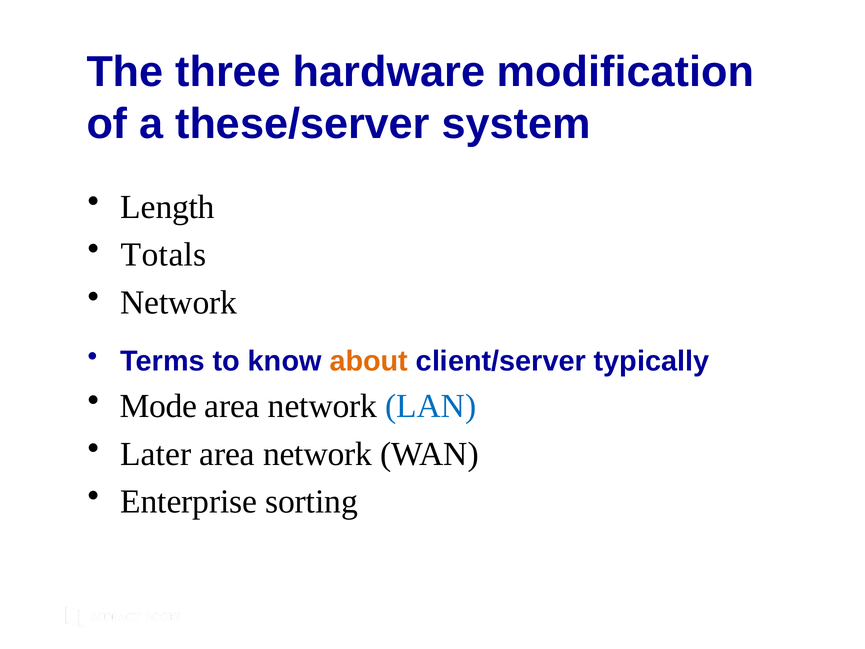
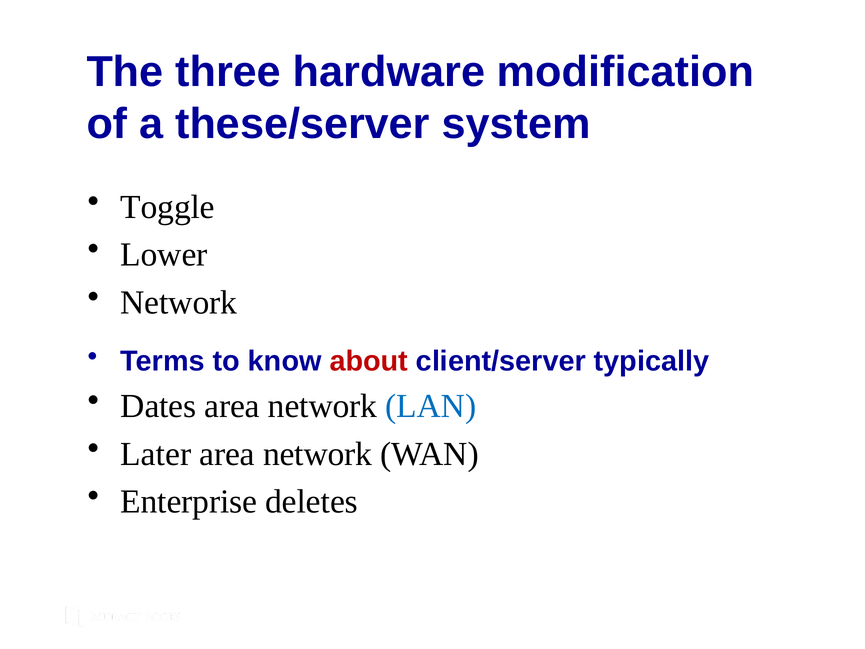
Length: Length -> Toggle (168, 207)
Totals: Totals -> Lower (164, 255)
about colour: orange -> red (369, 361)
Mode: Mode -> Dates (158, 406)
sorting: sorting -> deletes (312, 501)
